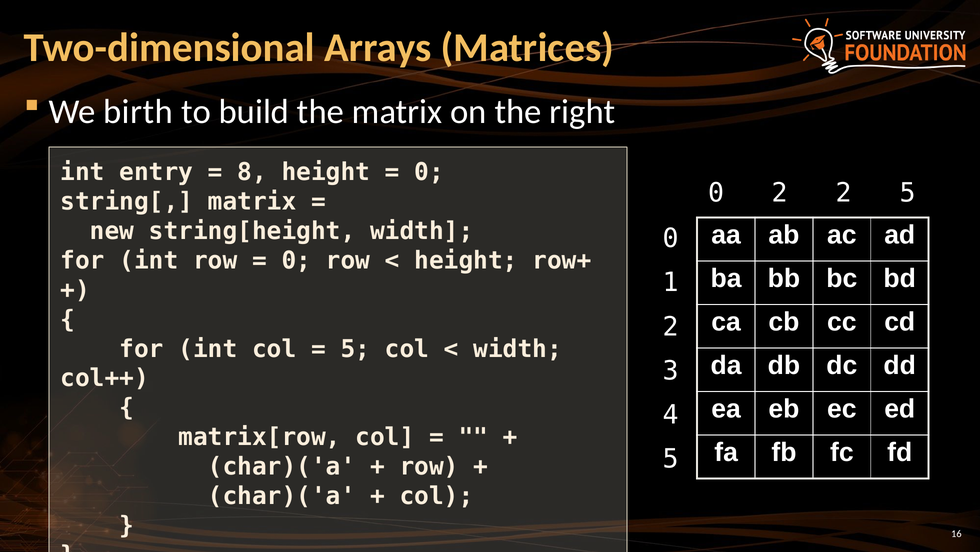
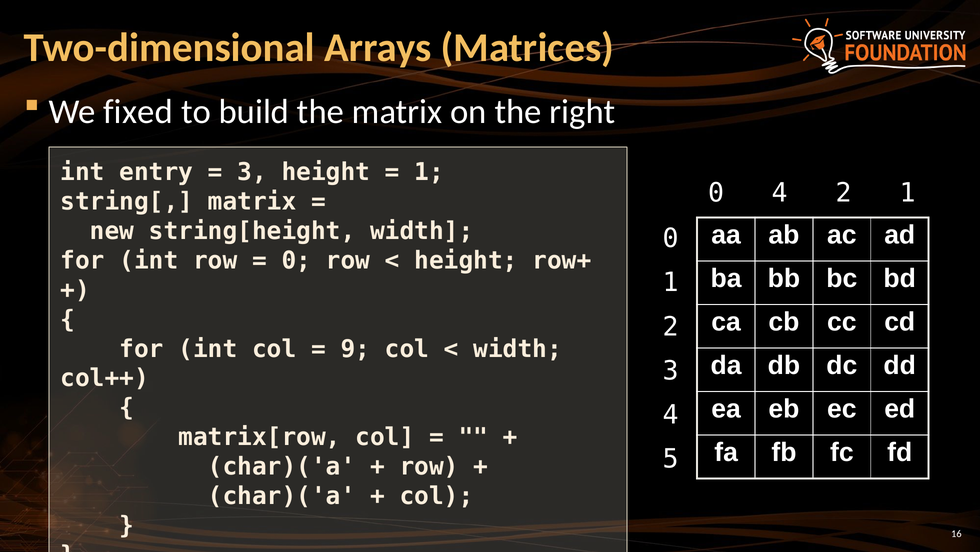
birth: birth -> fixed (138, 112)
8: 8 -> 3 (252, 172)
0: 0 -> 1 (429, 172)
0 2: 2 -> 4 (780, 193)
2 5: 5 -> 1 (908, 193)
5: 5 -> 9 (355, 349)
